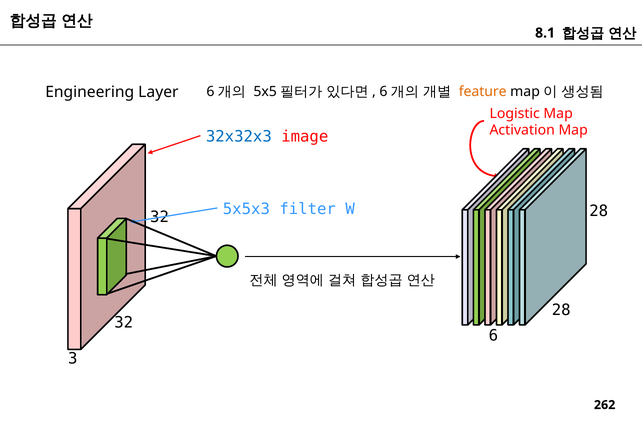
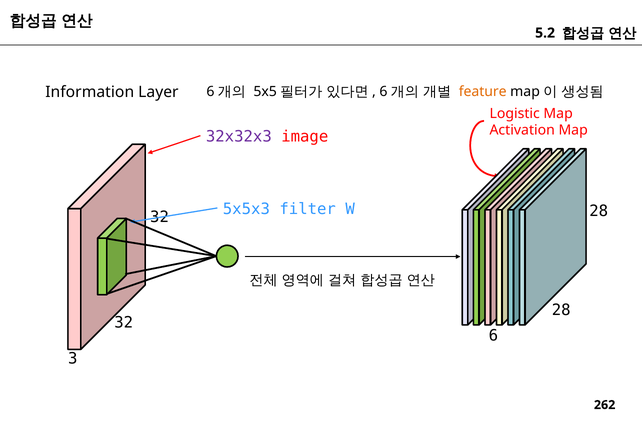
8.1: 8.1 -> 5.2 (545, 33)
Engineering: Engineering -> Information (90, 92)
32x32x3 colour: blue -> purple (239, 137)
